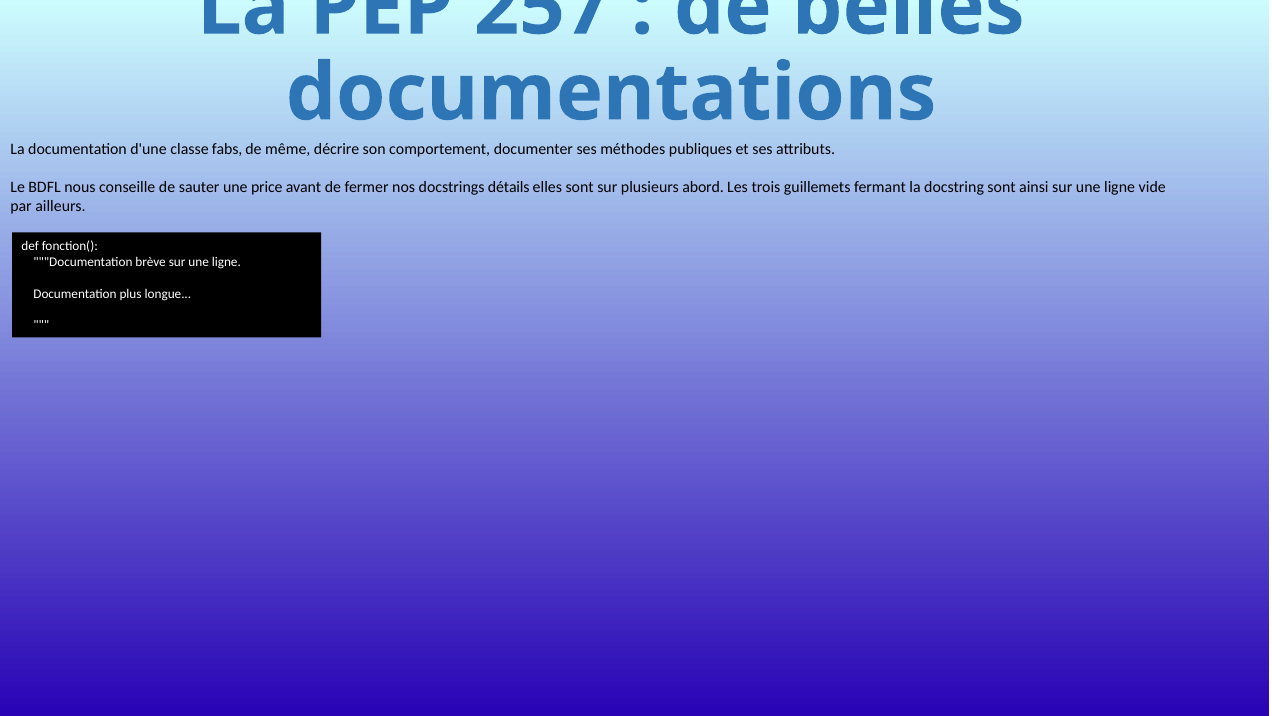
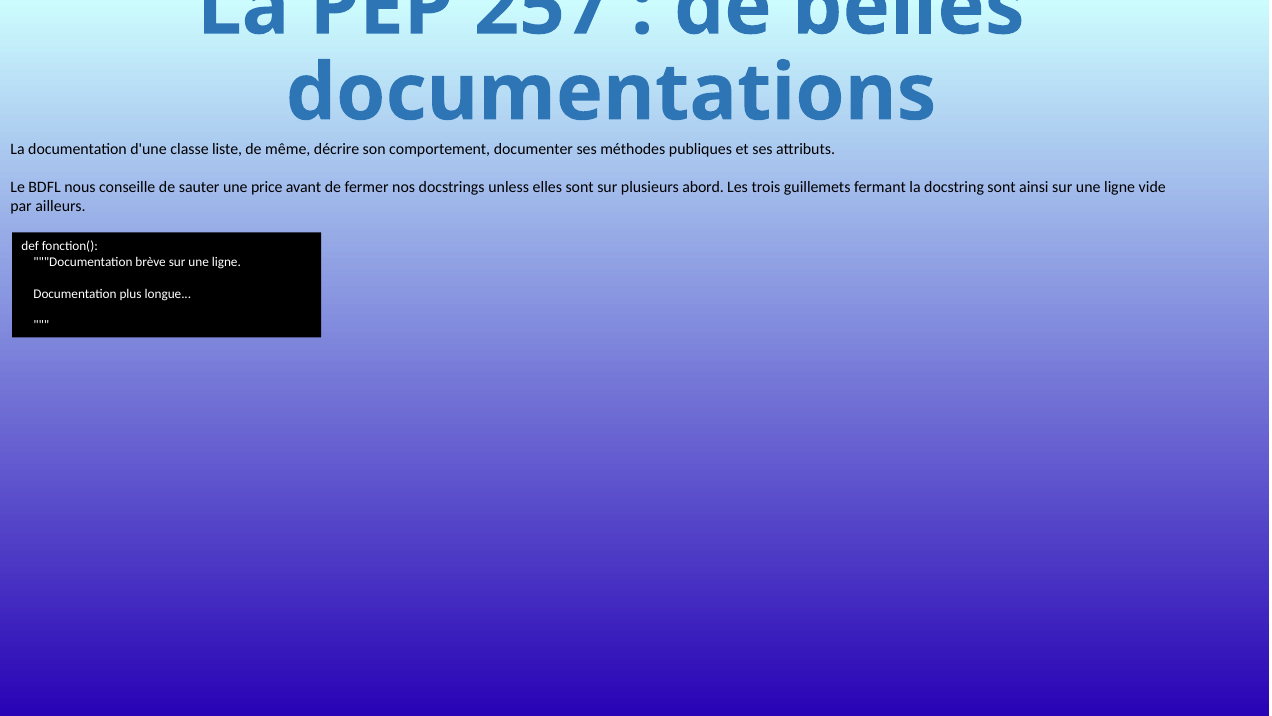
fabs: fabs -> liste (227, 149)
détails: détails -> unless (509, 187)
